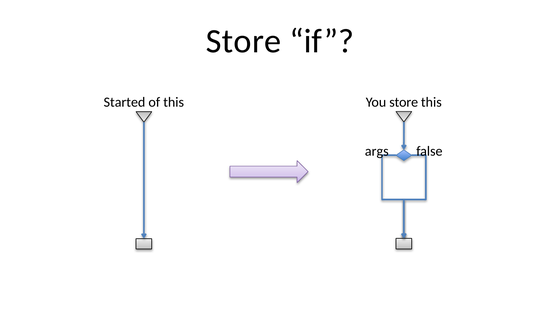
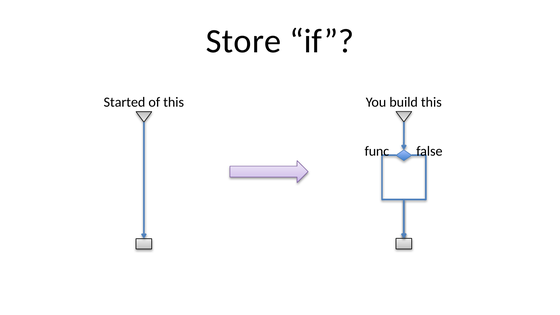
You store: store -> build (404, 102)
args: args -> func (377, 151)
